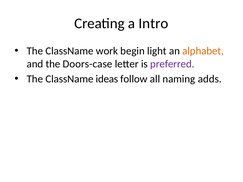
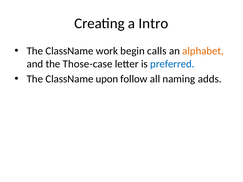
light: light -> calls (157, 51)
Doors-case: Doors-case -> Those-case (88, 64)
preferred colour: purple -> blue (172, 64)
ideas: ideas -> upon (107, 79)
